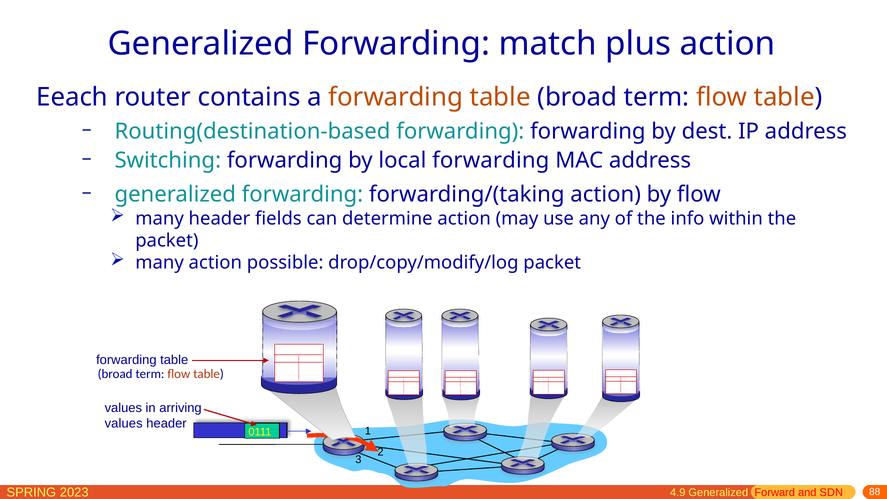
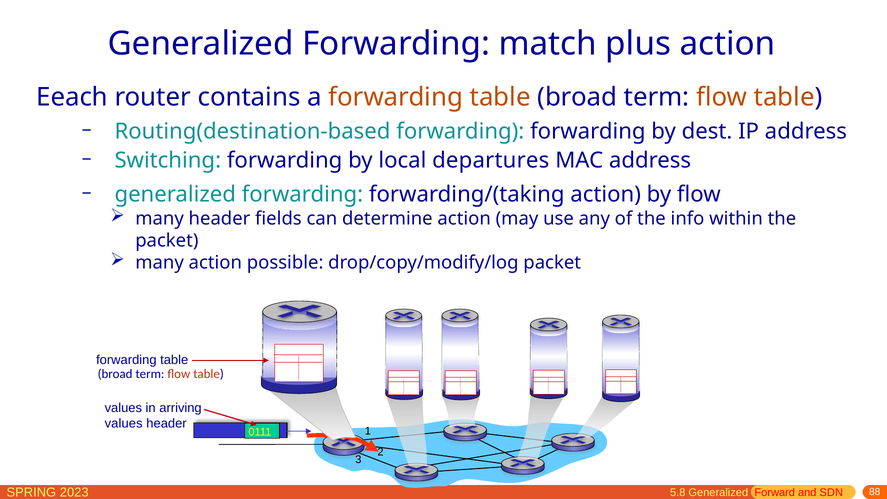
local forwarding: forwarding -> departures (491, 160)
4.9: 4.9 -> 5.8 (678, 493)
